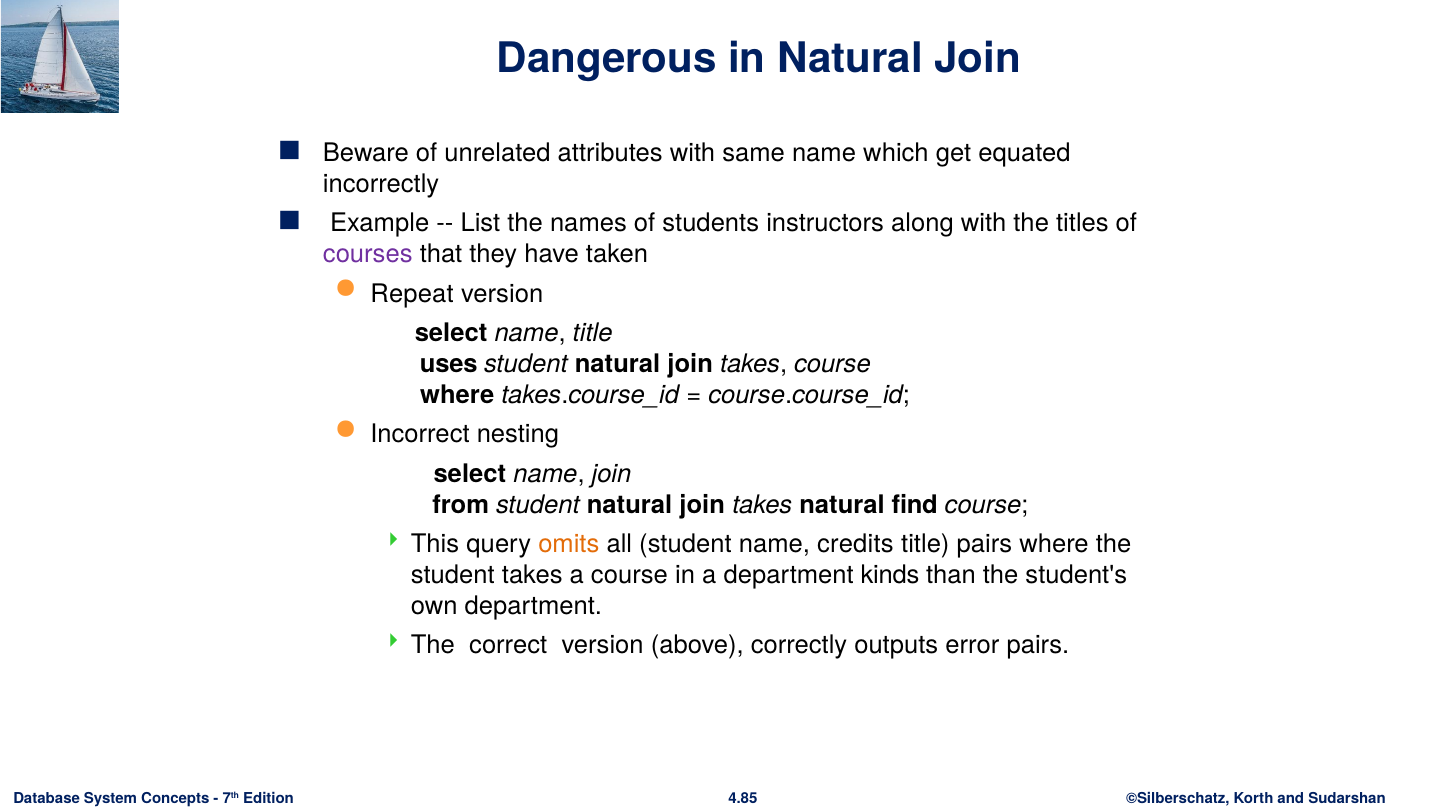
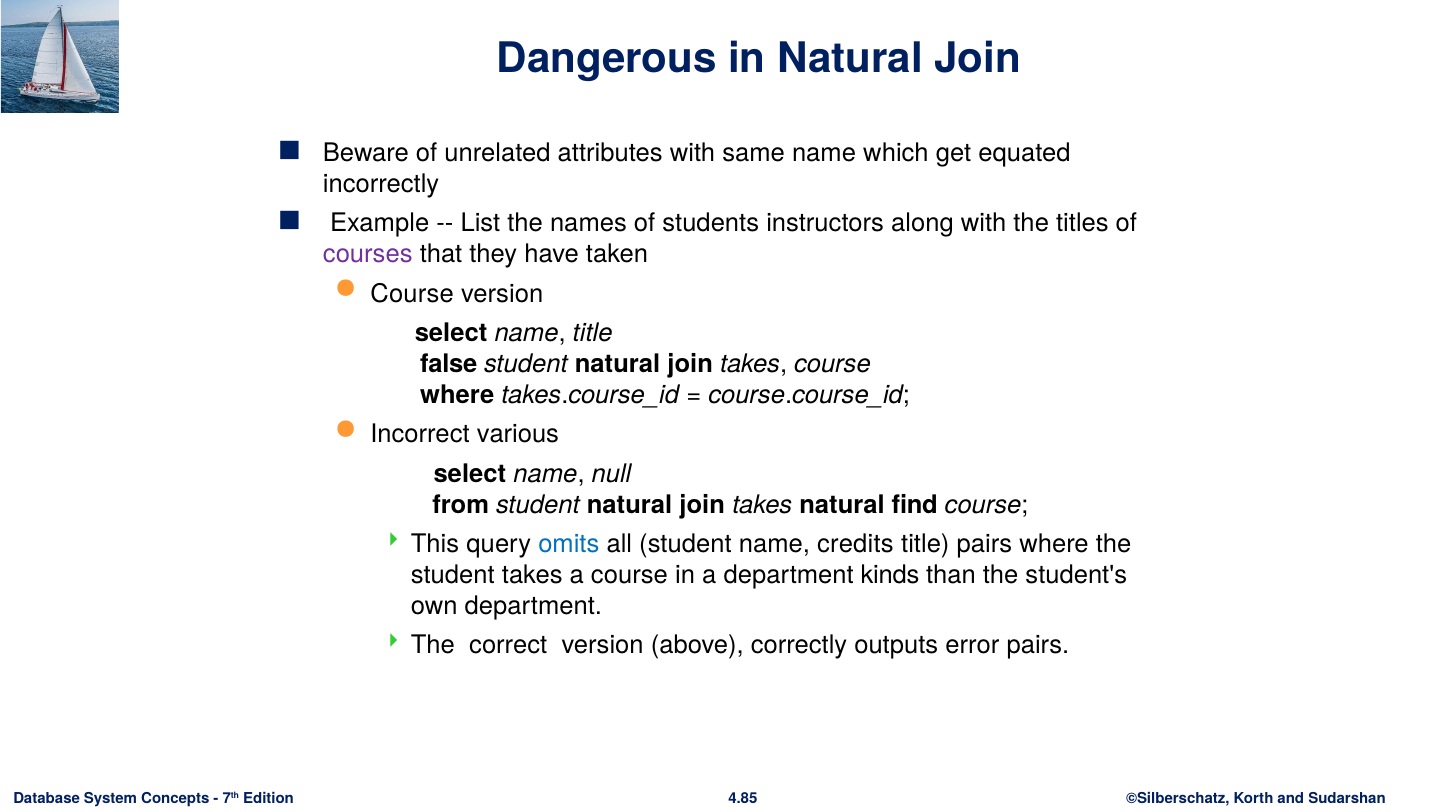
Repeat: Repeat -> Course (412, 294)
uses: uses -> false (449, 364)
nesting: nesting -> various (518, 435)
name join: join -> null (611, 474)
omits colour: orange -> blue (569, 545)
